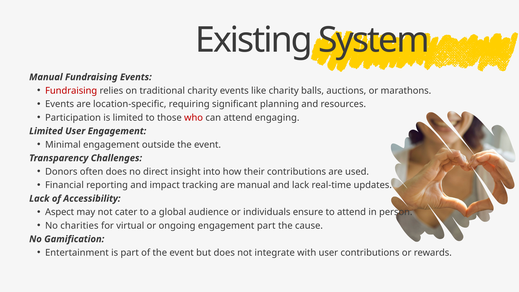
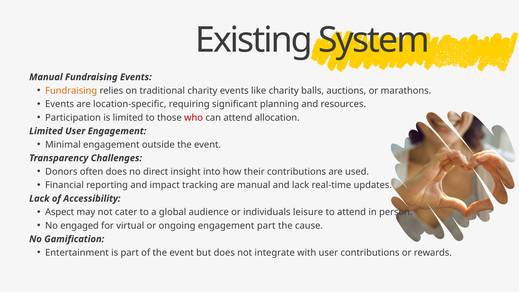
Fundraising colour: red -> orange (71, 91)
engaging: engaging -> allocation (277, 118)
ensure: ensure -> leisure (308, 212)
charities: charities -> engaged (80, 226)
